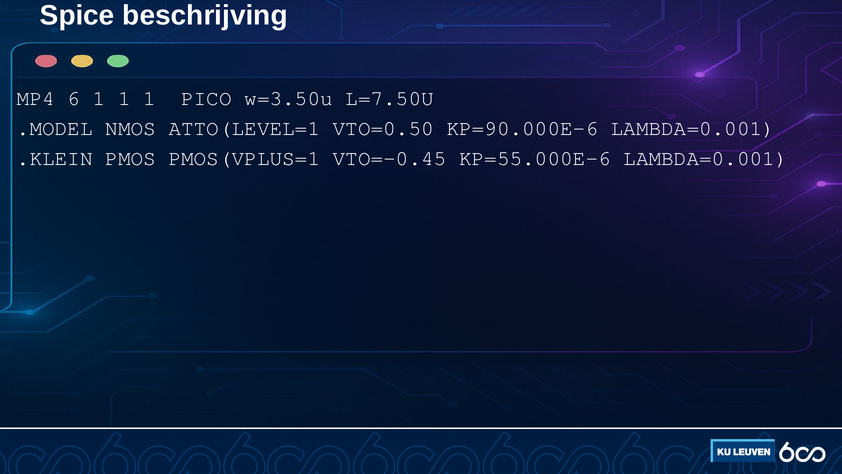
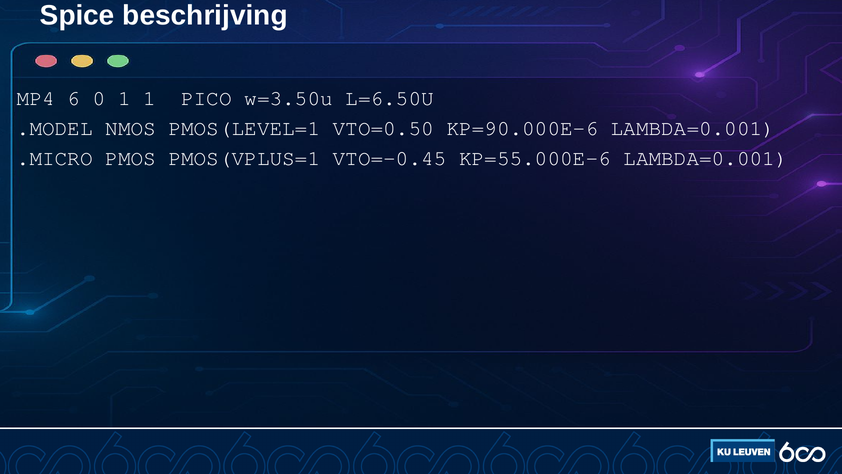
6 1: 1 -> 0 (99, 98)
L=7.50U: L=7.50U -> L=6.50U (390, 98)
ATTO(LEVEL=1: ATTO(LEVEL=1 -> PMOS(LEVEL=1 (244, 128)
.KLEIN: .KLEIN -> .MICRO (55, 158)
